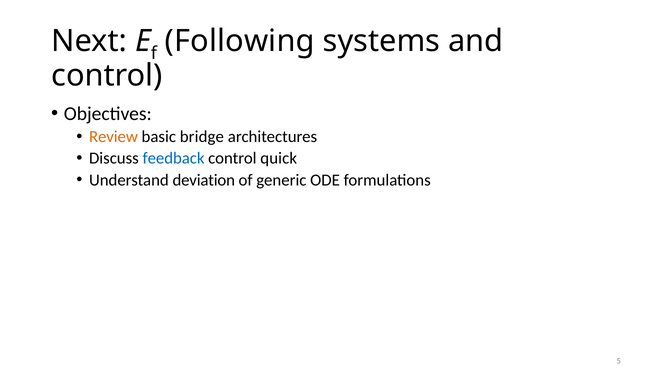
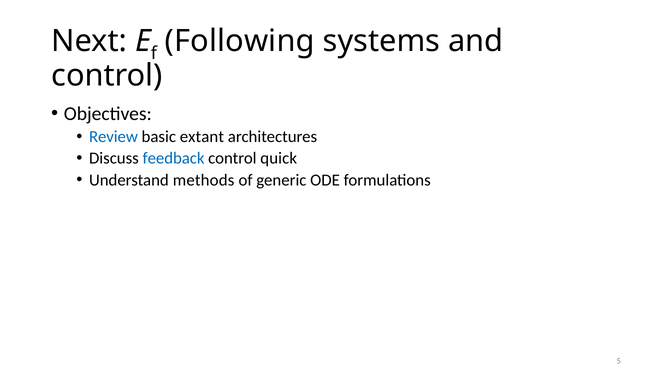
Review colour: orange -> blue (113, 137)
bridge: bridge -> extant (202, 137)
deviation: deviation -> methods (204, 180)
